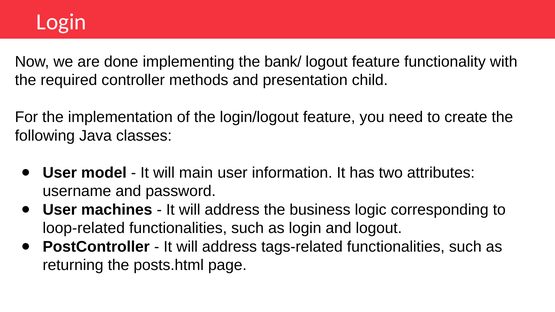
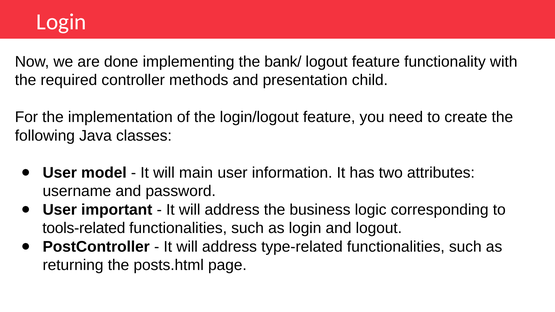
machines: machines -> important (117, 210)
loop-related: loop-related -> tools-related (84, 228)
tags-related: tags-related -> type-related (302, 247)
